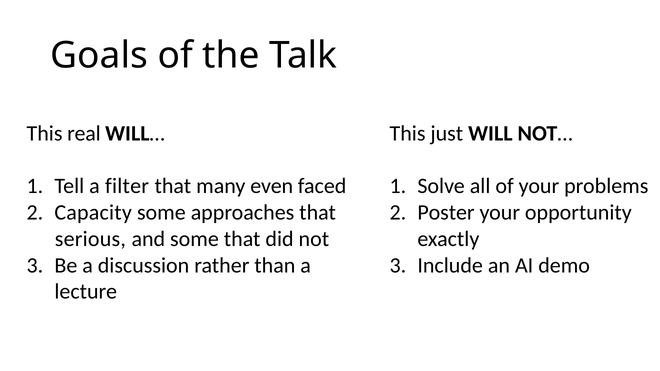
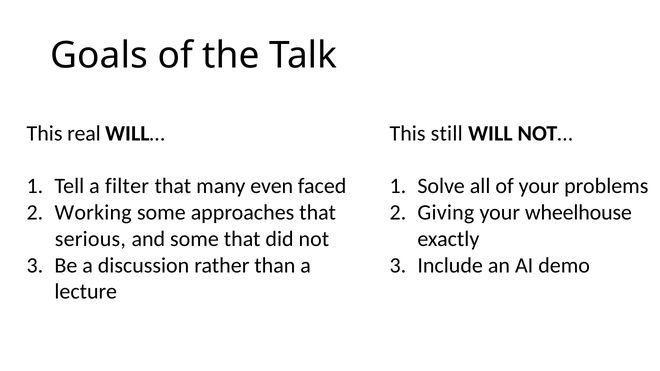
just: just -> still (447, 133)
Capacity: Capacity -> Working (93, 213)
Poster: Poster -> Giving (446, 213)
opportunity: opportunity -> wheelhouse (578, 213)
